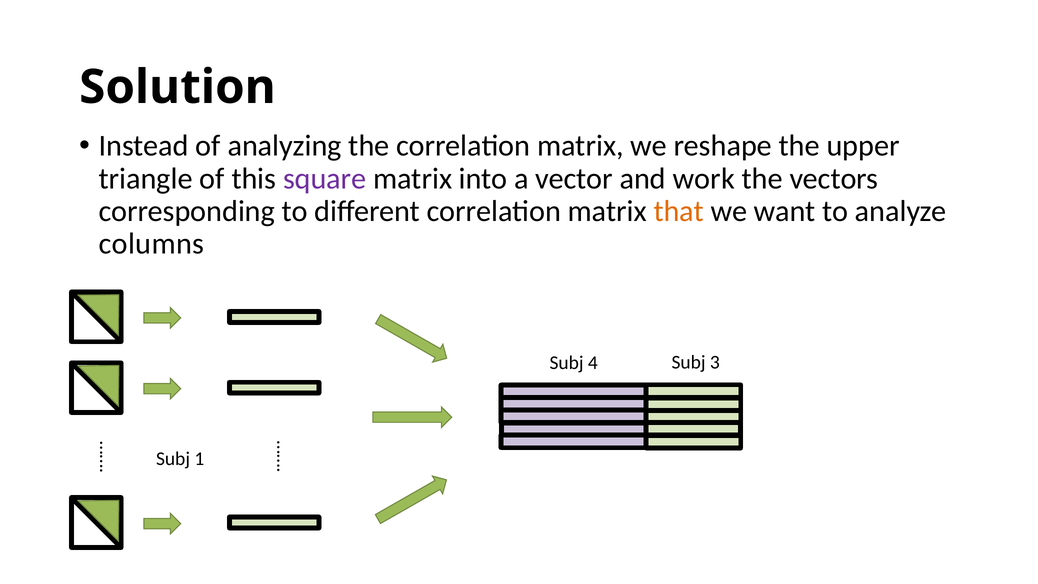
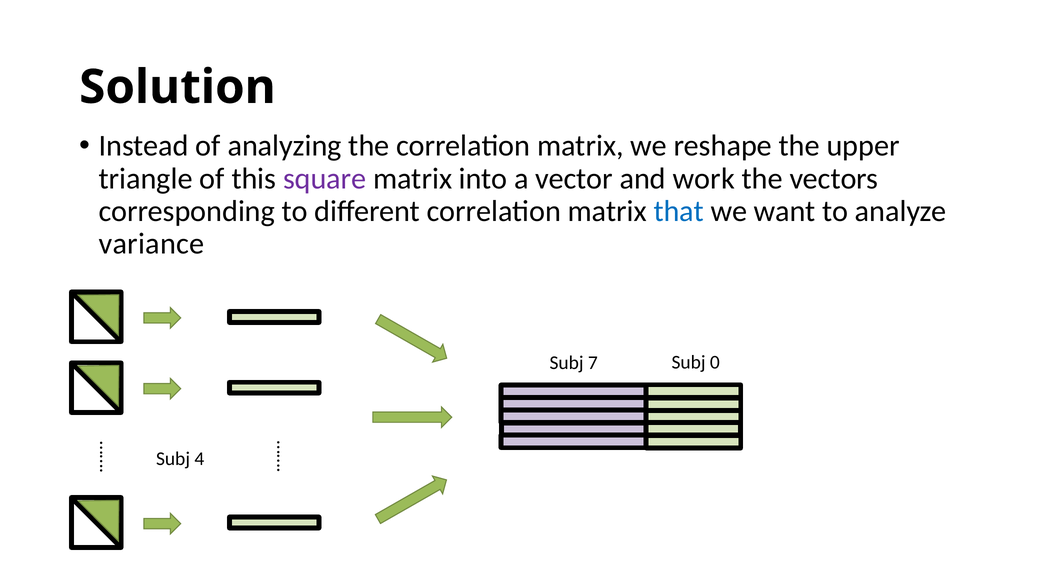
that colour: orange -> blue (679, 211)
columns: columns -> variance (152, 244)
4: 4 -> 7 (593, 363)
3: 3 -> 0 (715, 362)
1: 1 -> 4 (199, 459)
